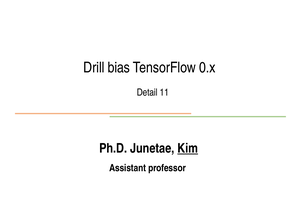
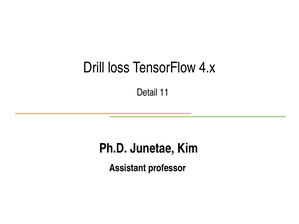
bias: bias -> loss (119, 68)
0.x: 0.x -> 4.x (207, 68)
Kim underline: present -> none (188, 148)
